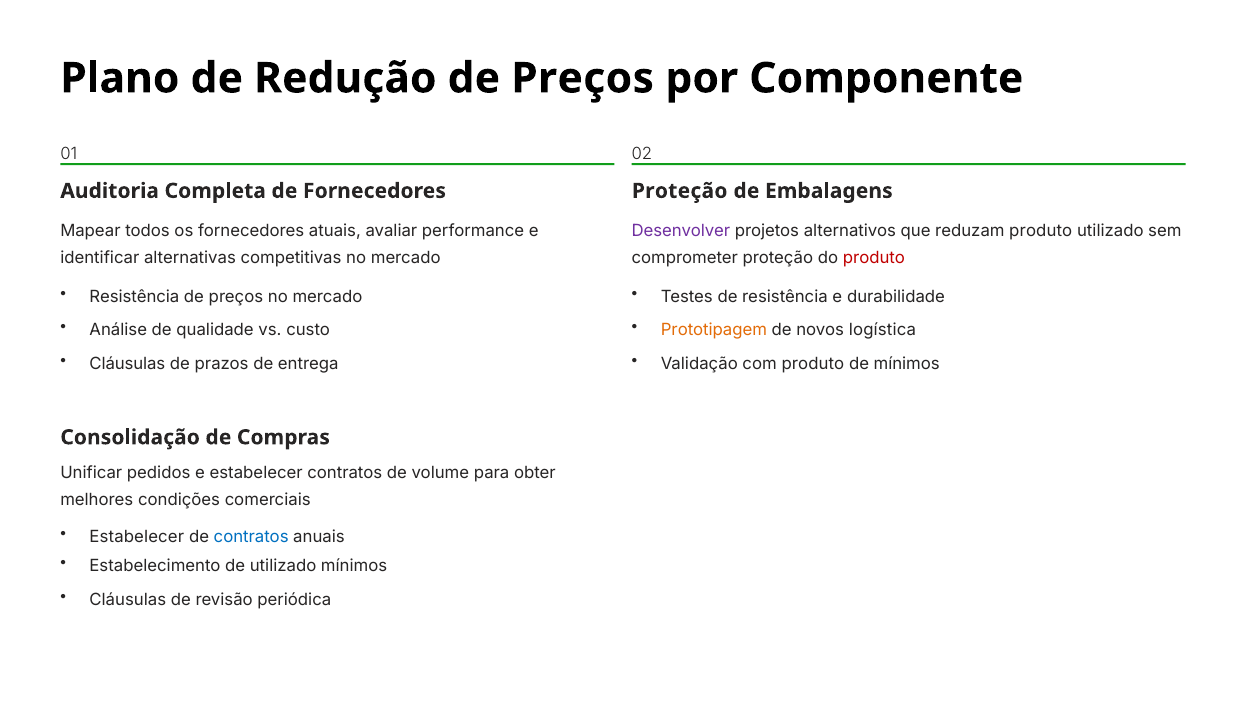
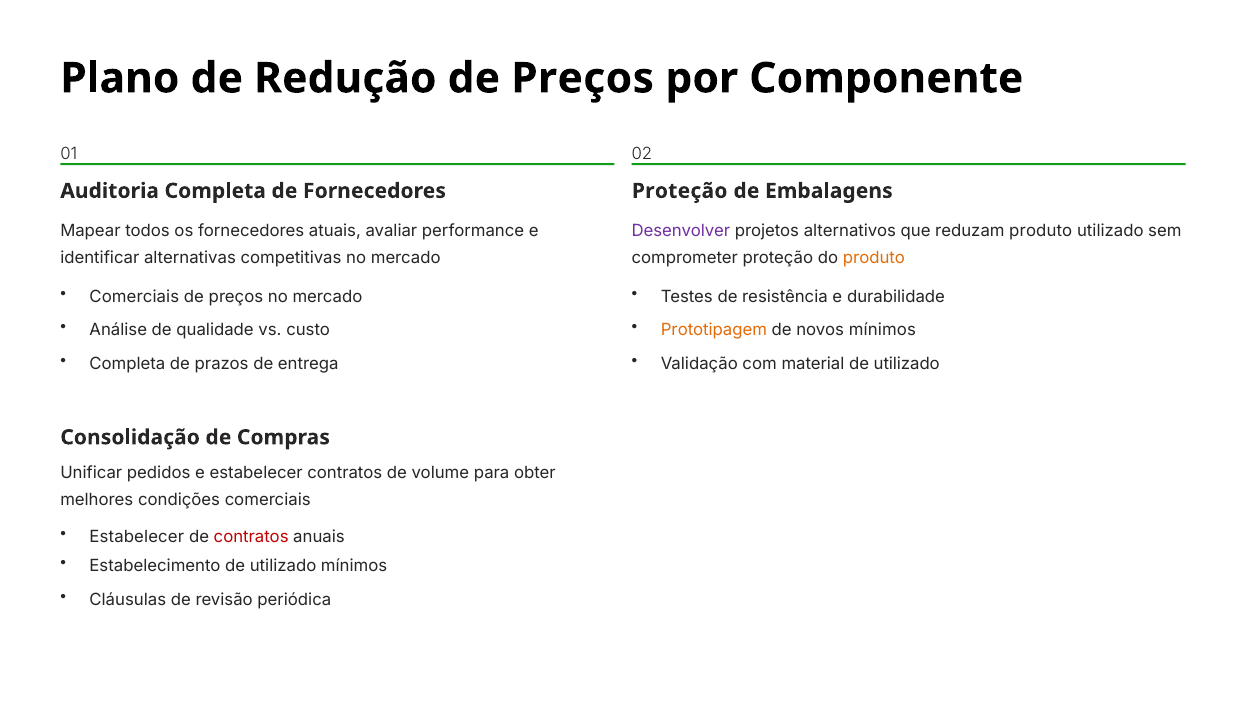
produto colour: red -> orange (874, 258)
Resistência: Resistência -> Comerciais (134, 296)
novos logística: logística -> mínimos (882, 330)
Cláusulas: Cláusulas -> Completa (127, 364)
com produto: produto -> material (813, 364)
mínimos: mínimos -> utilizado (907, 364)
contratos colour: blue -> red (251, 537)
